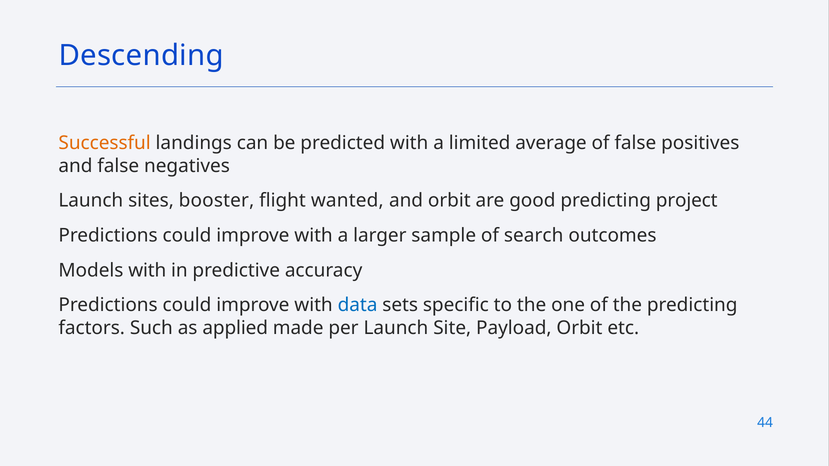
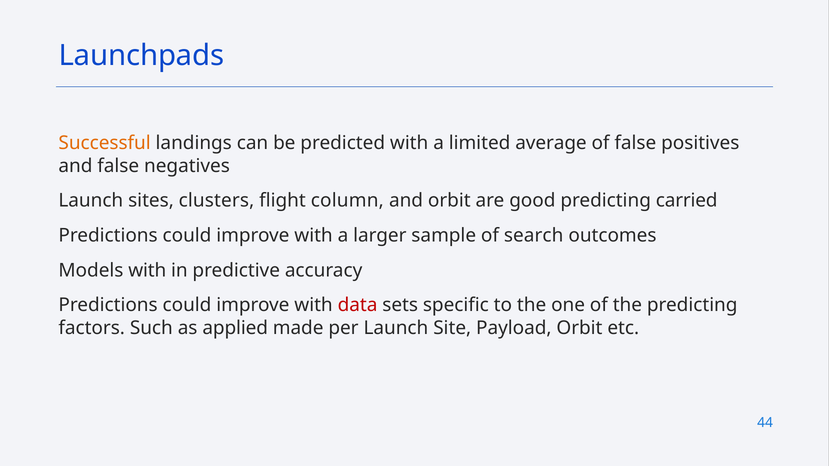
Descending: Descending -> Launchpads (141, 55)
booster: booster -> clusters (216, 201)
wanted: wanted -> column (347, 201)
project: project -> carried (687, 201)
data colour: blue -> red (358, 305)
